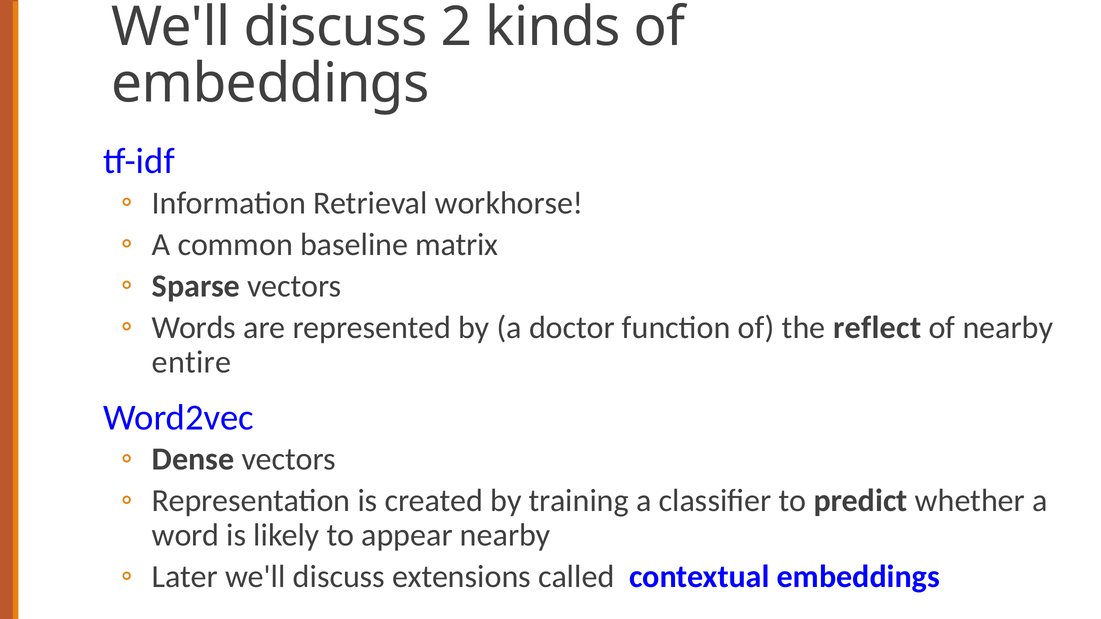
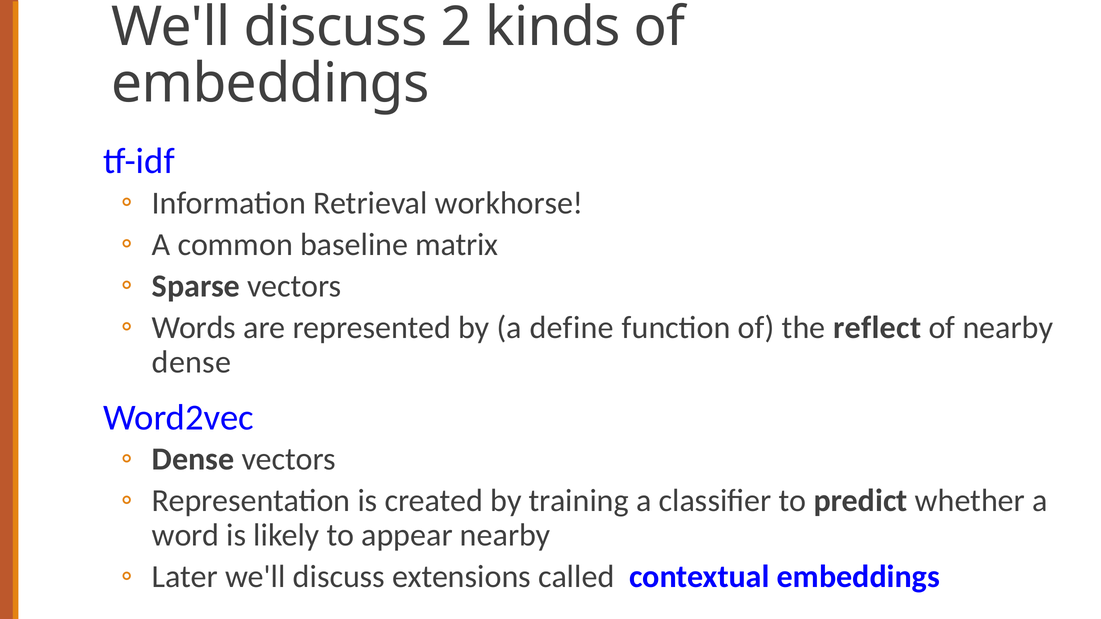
doctor: doctor -> define (572, 328)
entire: entire -> dense (192, 362)
